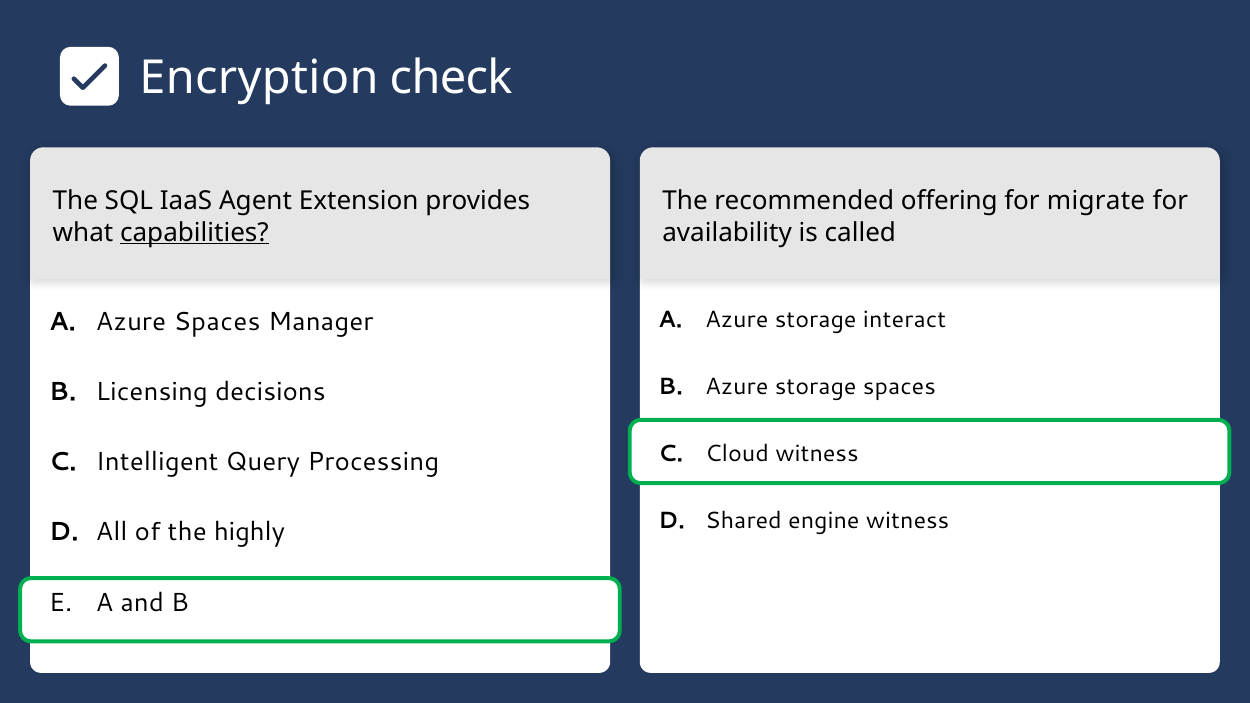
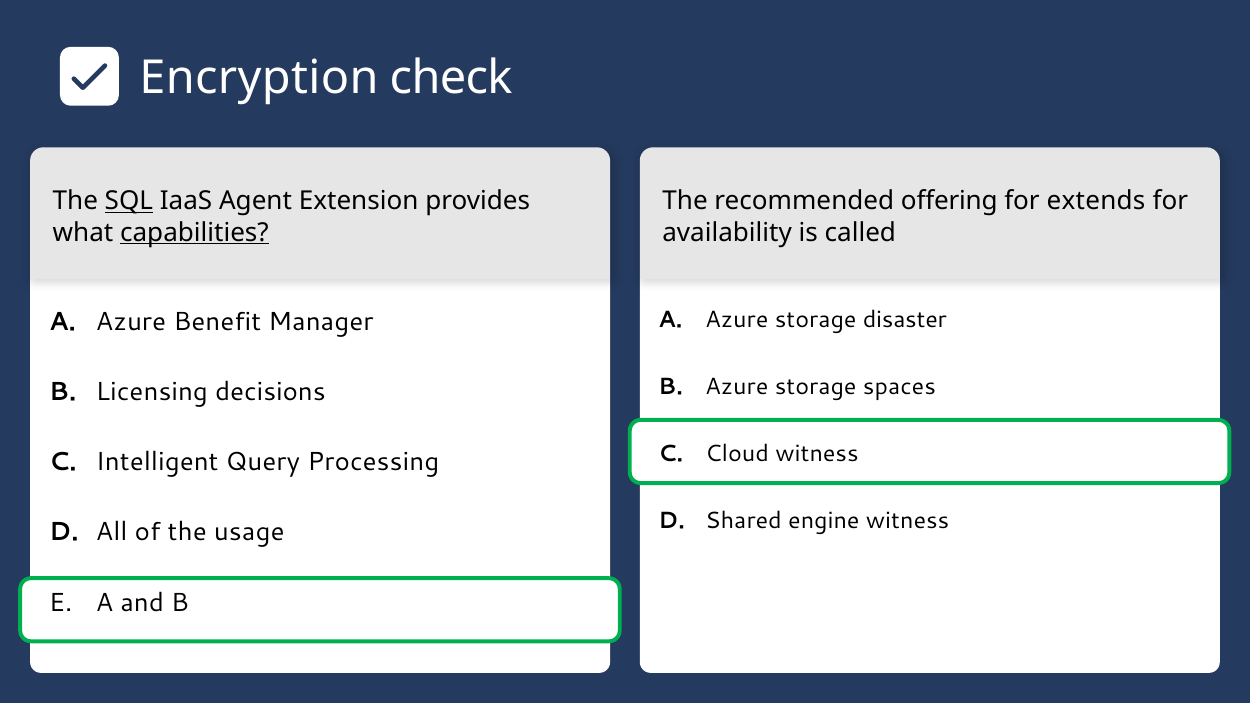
SQL underline: none -> present (129, 201)
migrate: migrate -> extends (1096, 201)
interact: interact -> disaster (905, 320)
Spaces: Spaces -> Benefit (217, 322)
highly: highly -> usage (249, 532)
